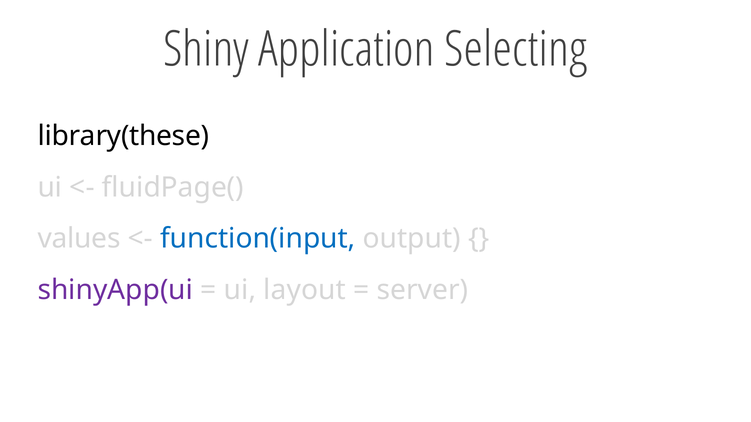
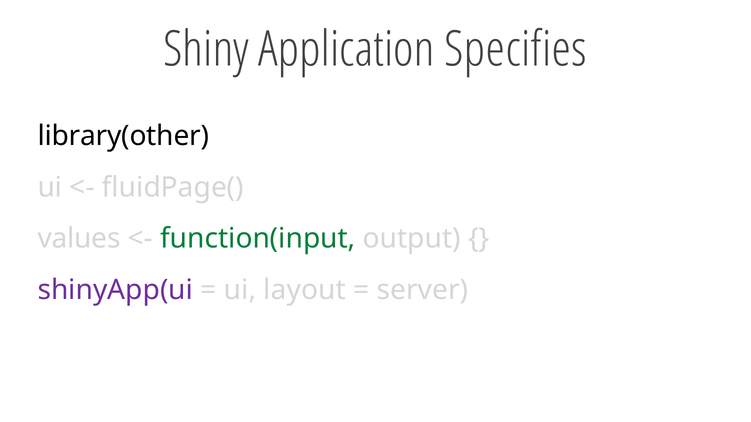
Selecting: Selecting -> Specifies (515, 50)
library(these: library(these -> library(other (123, 136)
function(input colour: blue -> green (258, 239)
